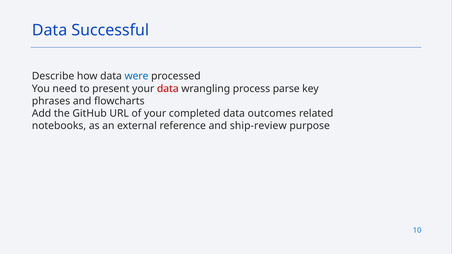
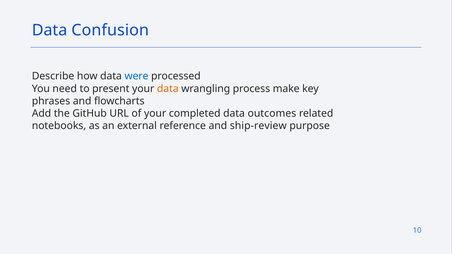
Successful: Successful -> Confusion (110, 30)
data colour: red -> orange (168, 89)
parse: parse -> make (286, 89)
